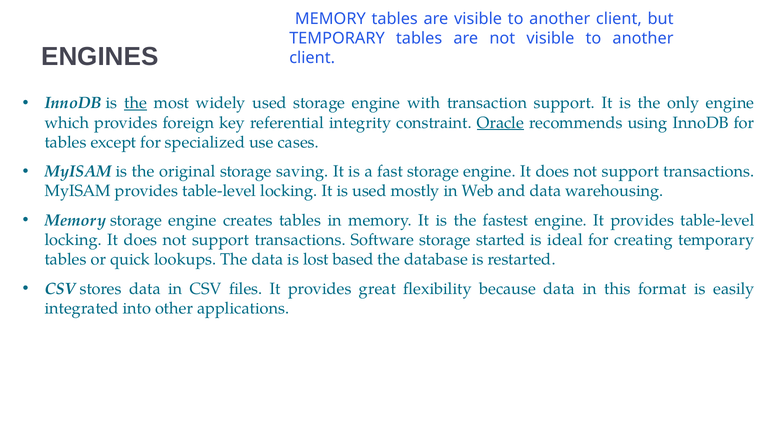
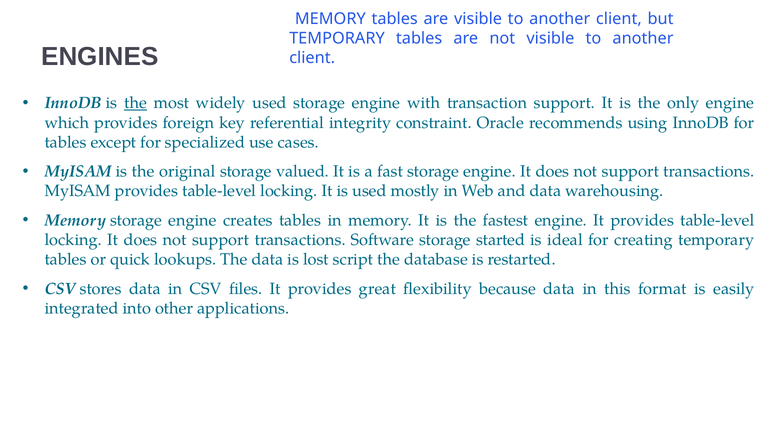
Oracle underline: present -> none (500, 123)
saving: saving -> valued (302, 171)
based: based -> script (353, 260)
